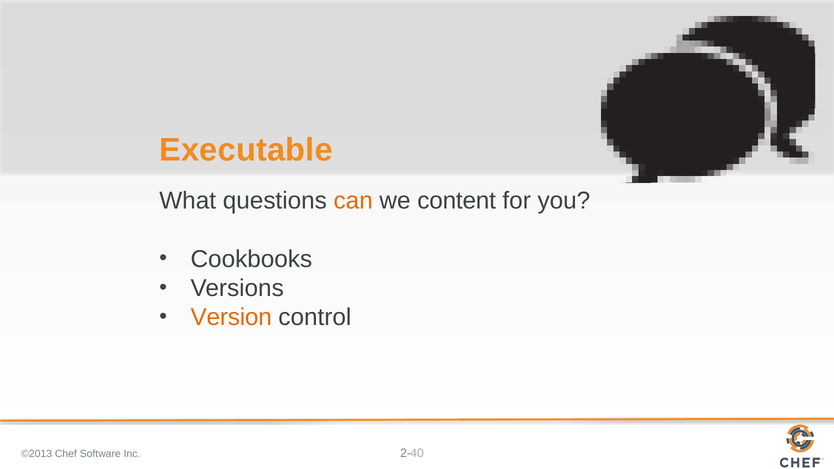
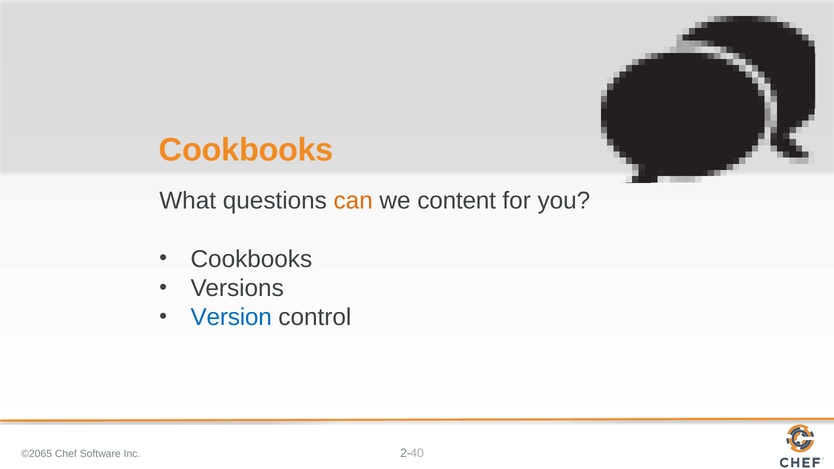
Executable: Executable -> Cookbooks (246, 150)
Version colour: orange -> blue (231, 318)
©2013: ©2013 -> ©2065 (37, 454)
